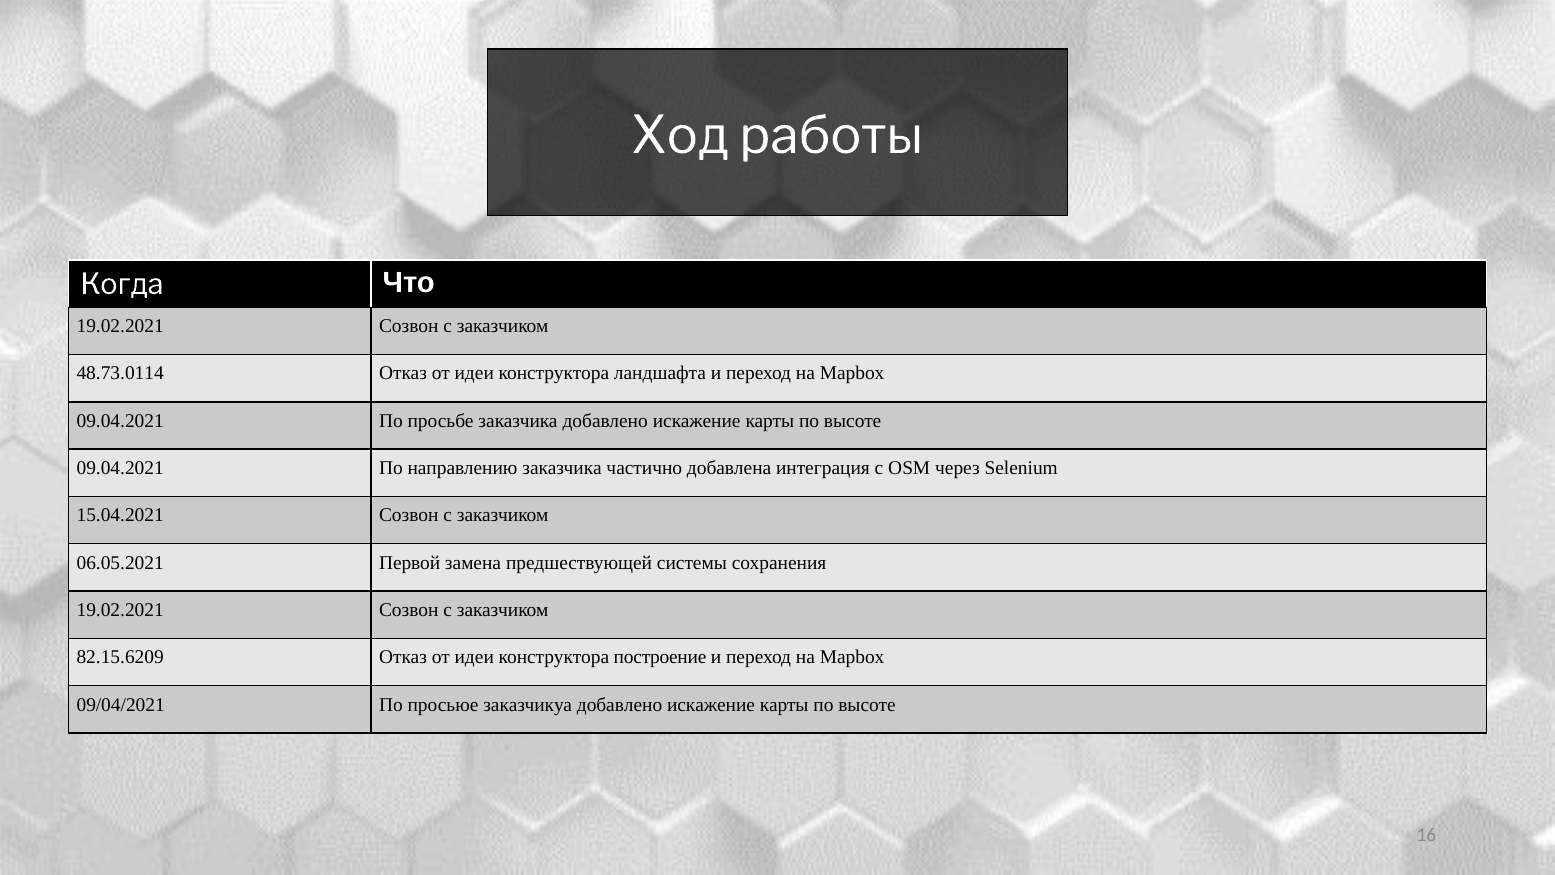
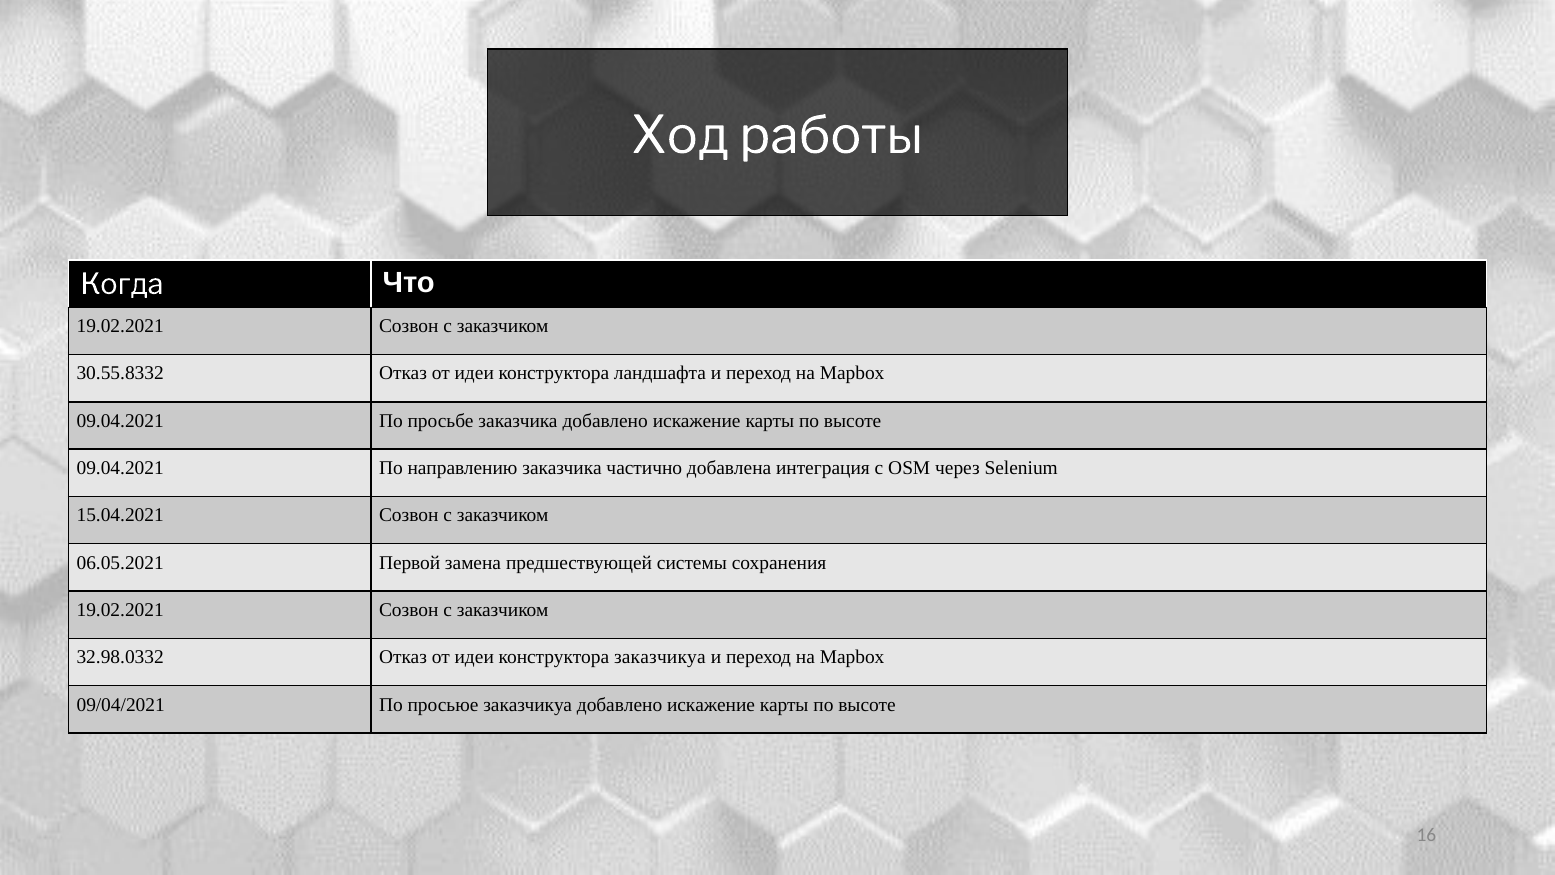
48.73.0114: 48.73.0114 -> 30.55.8332 (120, 373)
82.15.6209: 82.15.6209 -> 32.98.0332 (120, 657)
конструктора построение: построение -> заказчикуа (660, 657)
